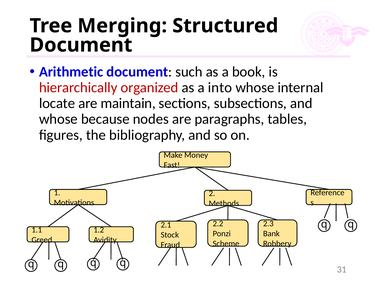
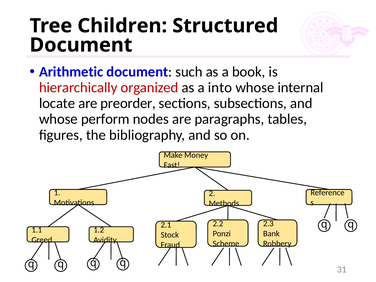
Merging: Merging -> Children (122, 26)
maintain: maintain -> preorder (128, 103)
because: because -> perform (105, 119)
